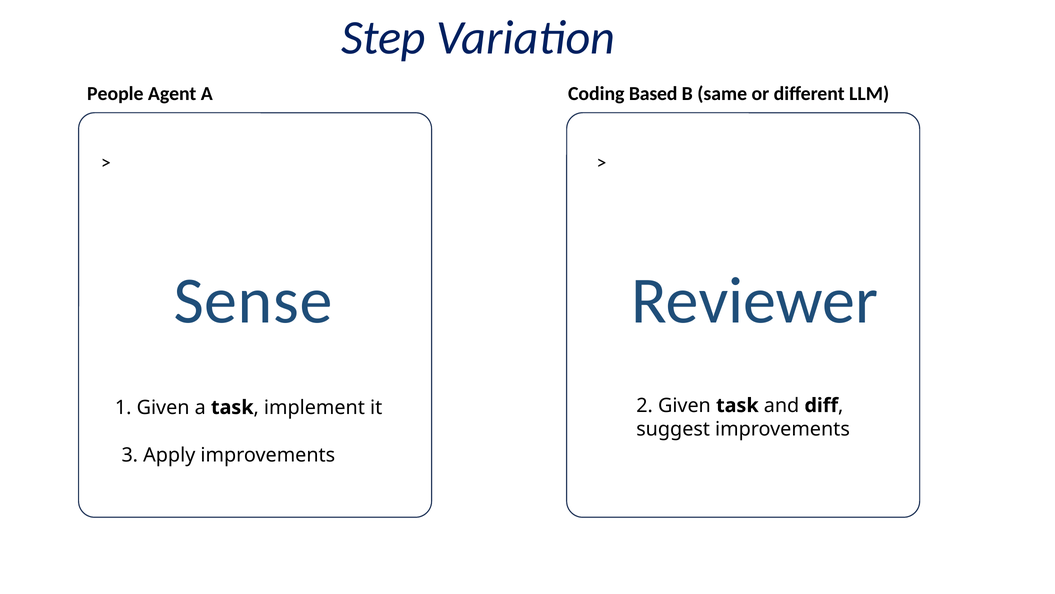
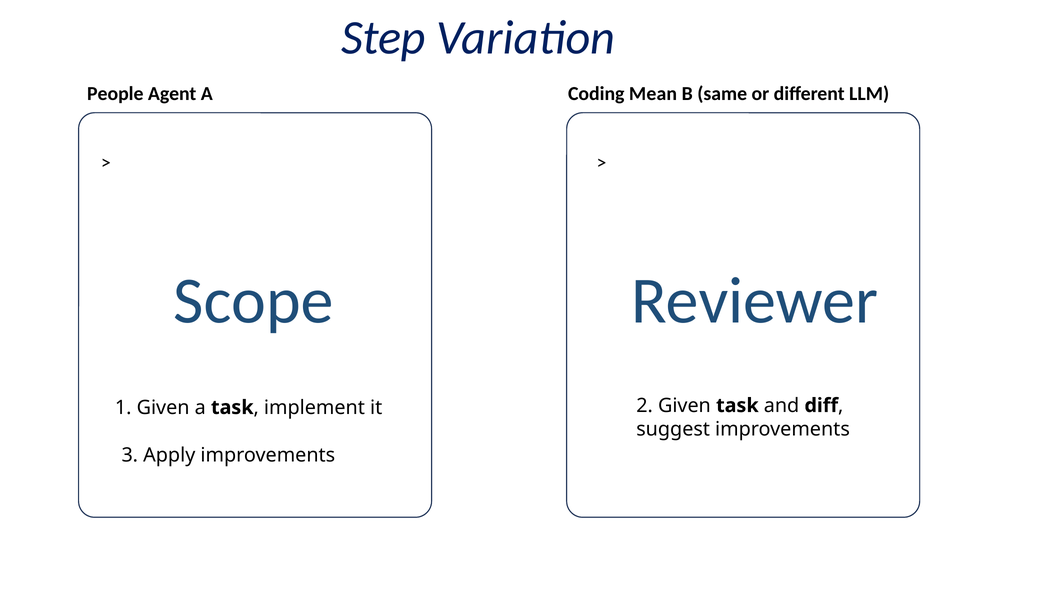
Based: Based -> Mean (653, 94)
Sense: Sense -> Scope (253, 301)
